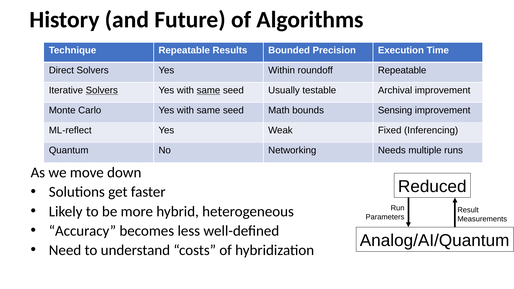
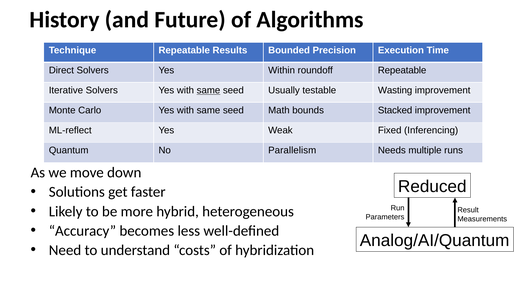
Solvers underline: present -> none (102, 90)
Archival: Archival -> Wasting (395, 90)
Sensing: Sensing -> Stacked (395, 110)
Networking: Networking -> Parallelism (292, 150)
